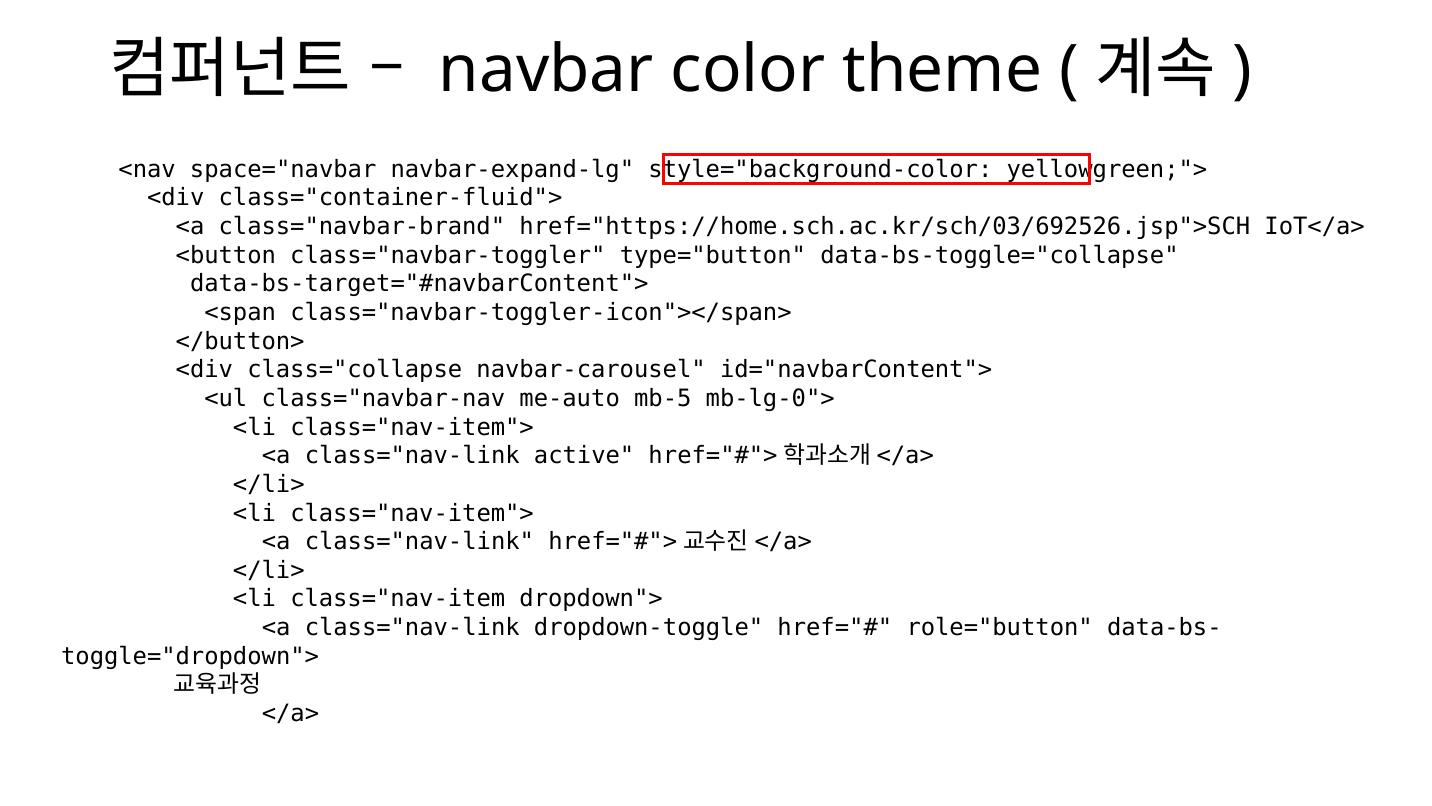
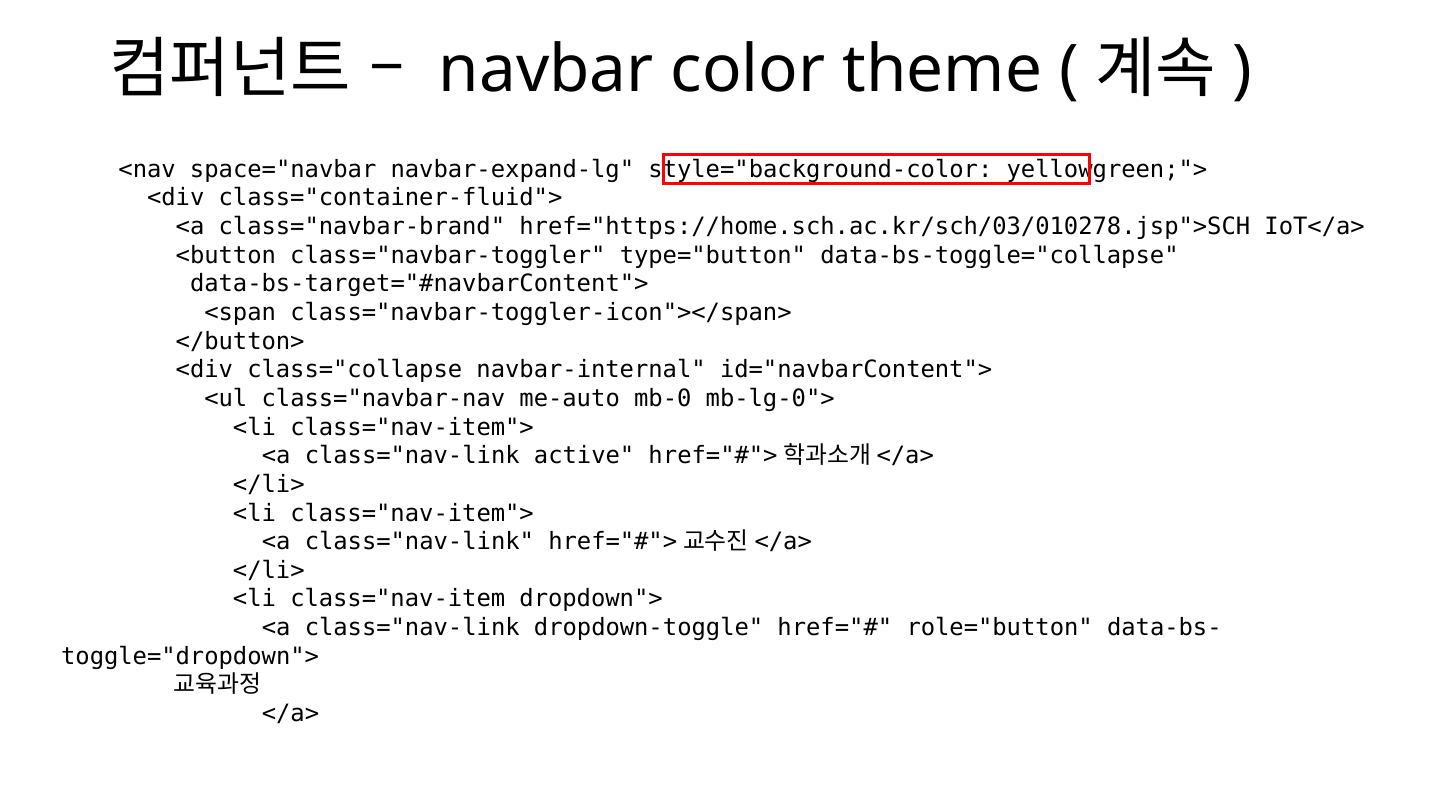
href="https://home.sch.ac.kr/sch/03/692526.jsp">SCH: href="https://home.sch.ac.kr/sch/03/692526.jsp">SCH -> href="https://home.sch.ac.kr/sch/03/010278.jsp">SCH (885, 227)
navbar-carousel: navbar-carousel -> navbar-internal (591, 370)
mb-5: mb-5 -> mb-0 (663, 398)
